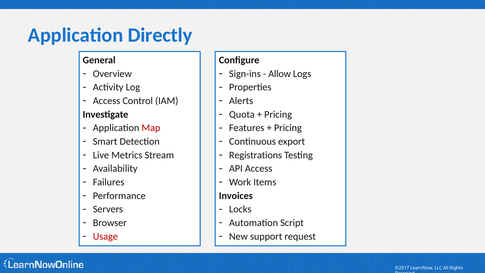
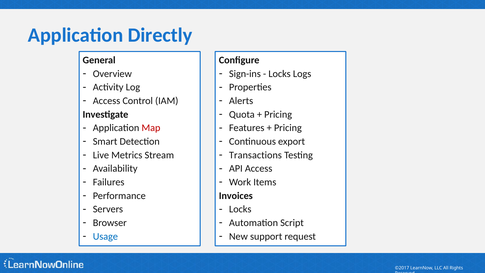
Allow: Allow -> Locks (280, 74)
Registrations: Registrations -> Transactions (255, 155)
Usage colour: red -> blue (105, 236)
